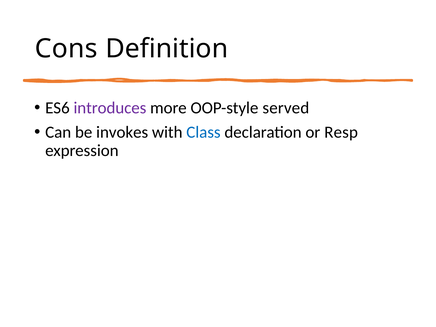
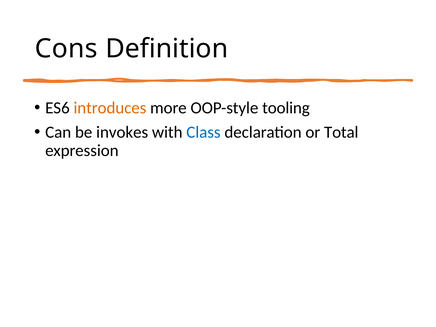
introduces colour: purple -> orange (110, 108)
served: served -> tooling (286, 108)
Resp: Resp -> Total (341, 132)
